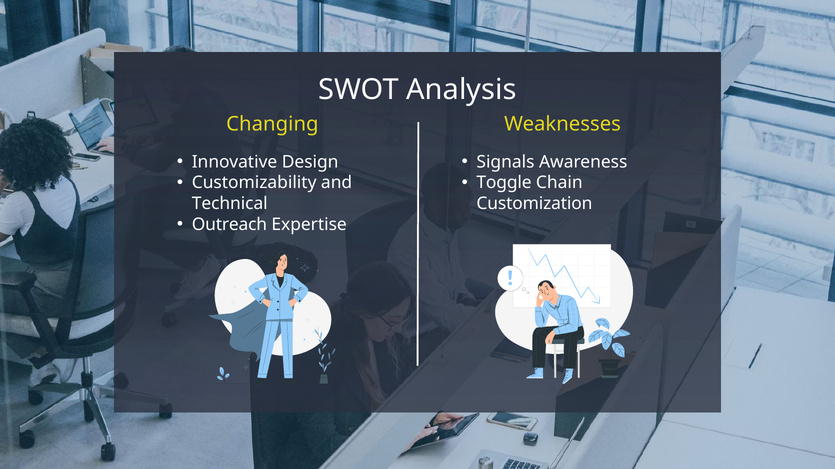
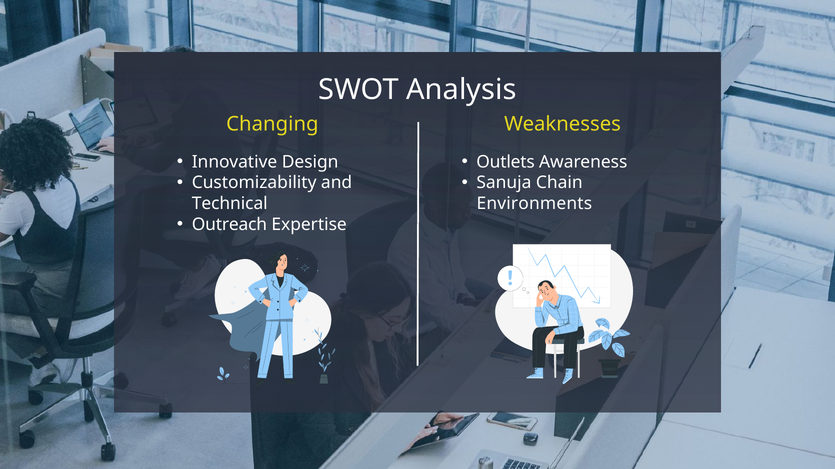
Signals: Signals -> Outlets (506, 162)
Toggle: Toggle -> Sanuja (504, 183)
Customization: Customization -> Environments (534, 204)
